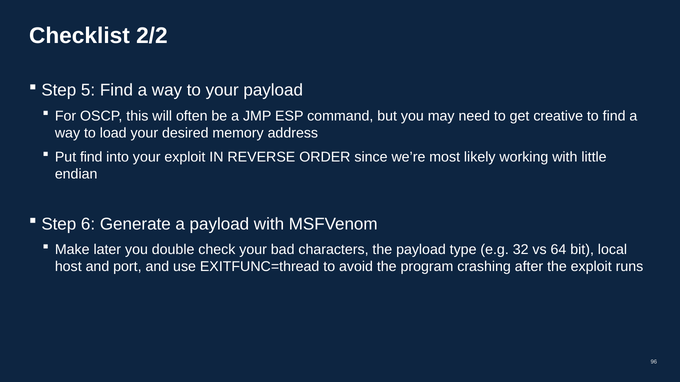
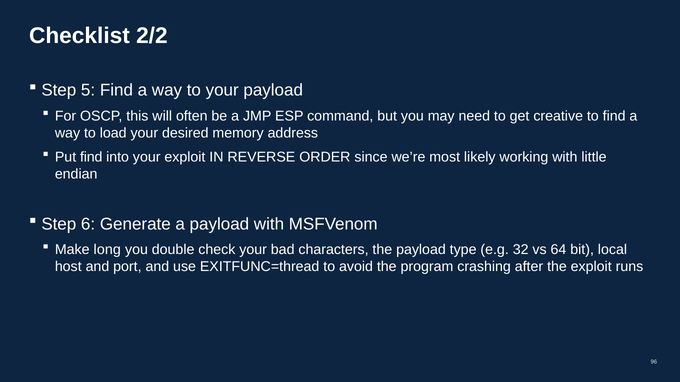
later: later -> long (107, 250)
